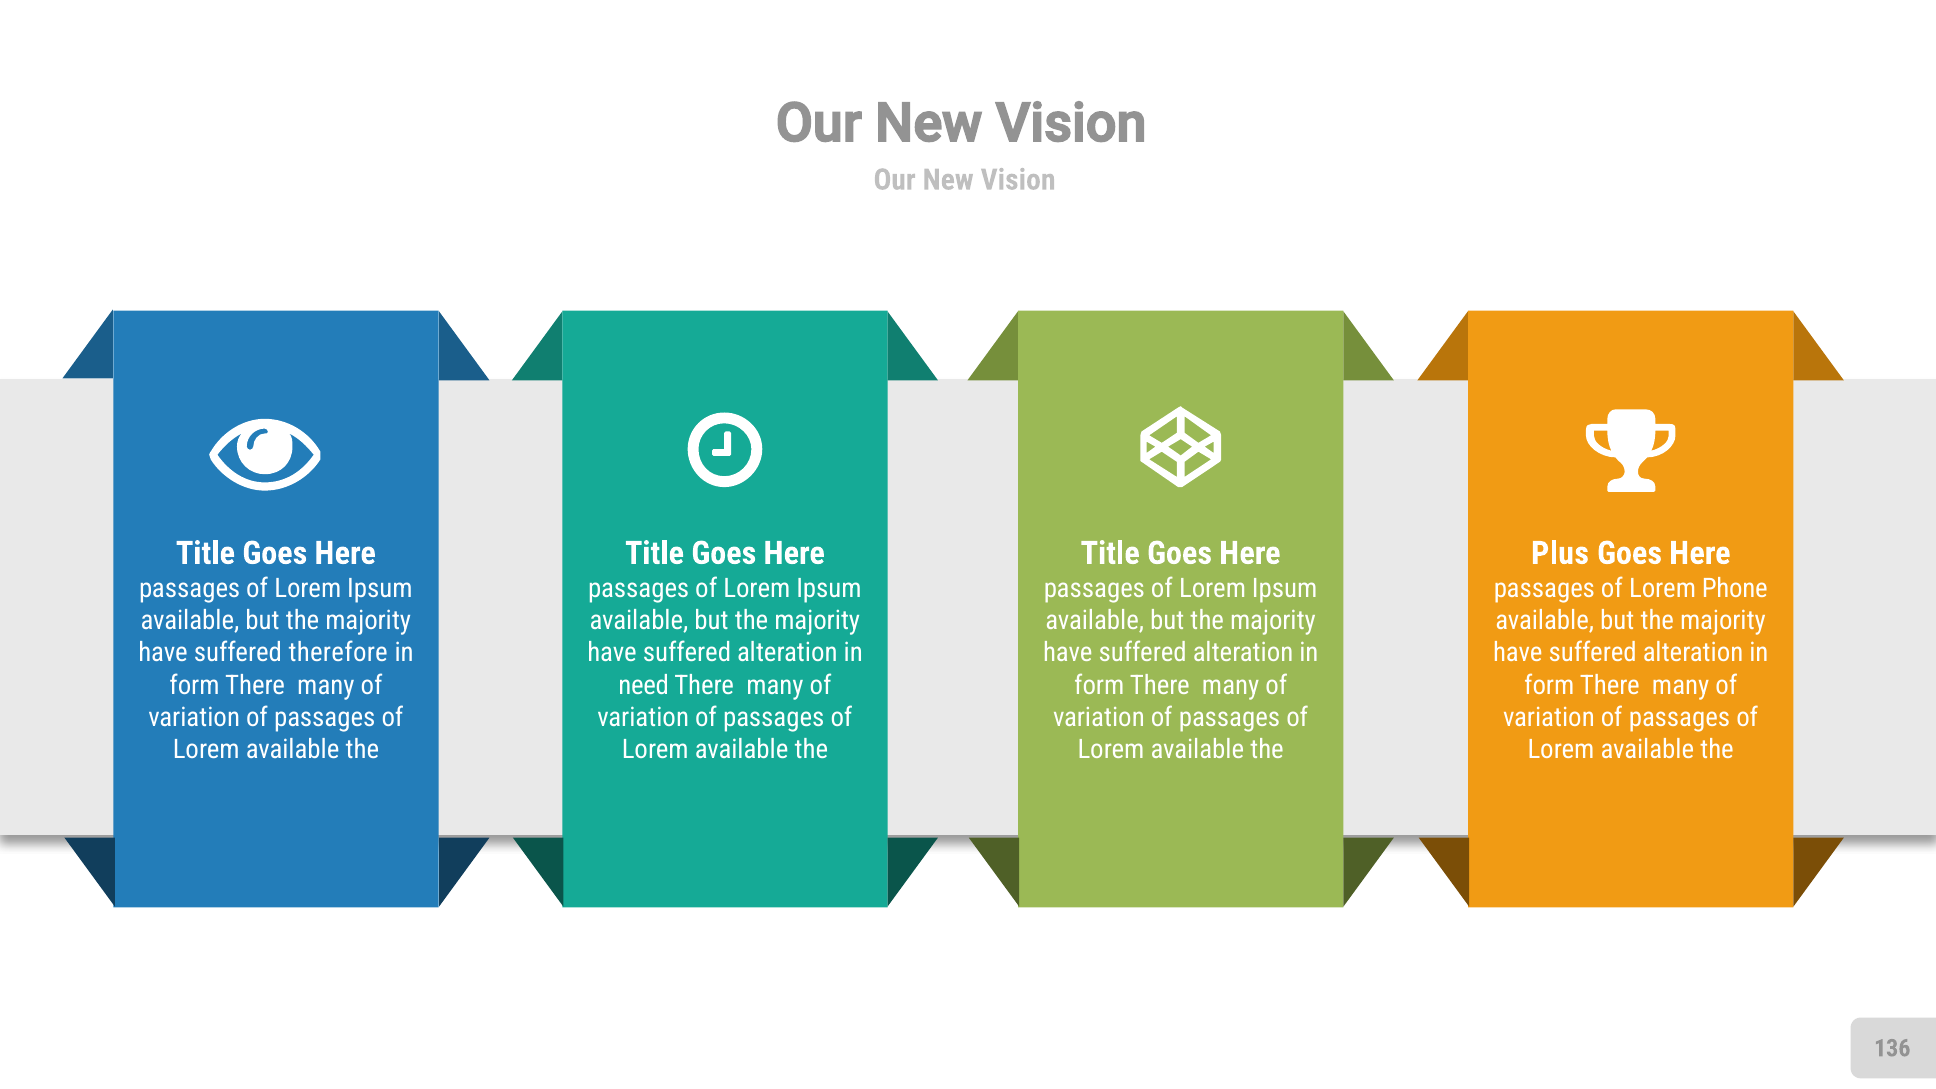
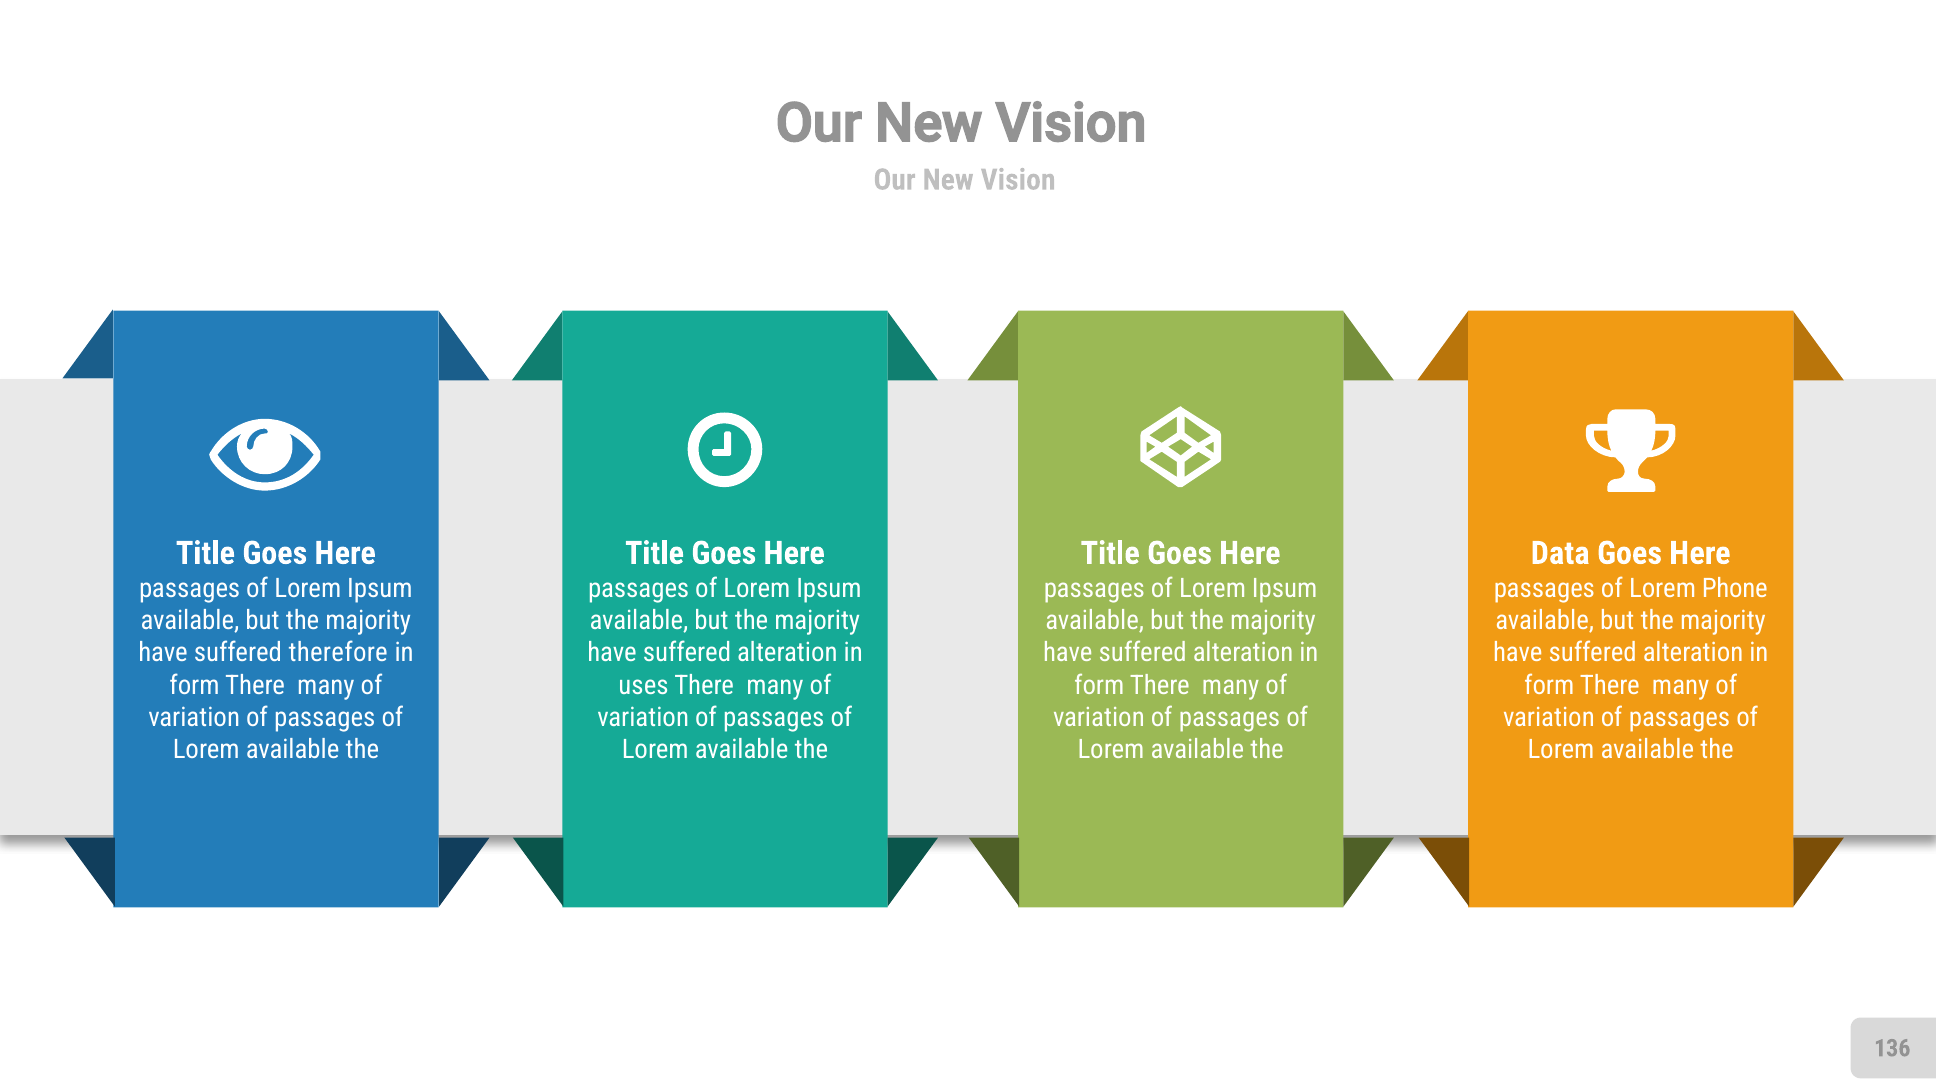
Plus: Plus -> Data (1560, 553)
need: need -> uses (644, 685)
